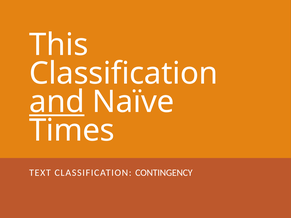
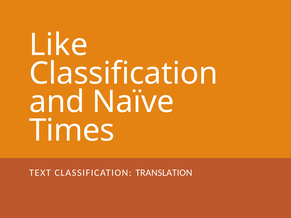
This: This -> Like (59, 45)
and underline: present -> none (57, 102)
CONTINGENCY: CONTINGENCY -> TRANSLATION (164, 173)
